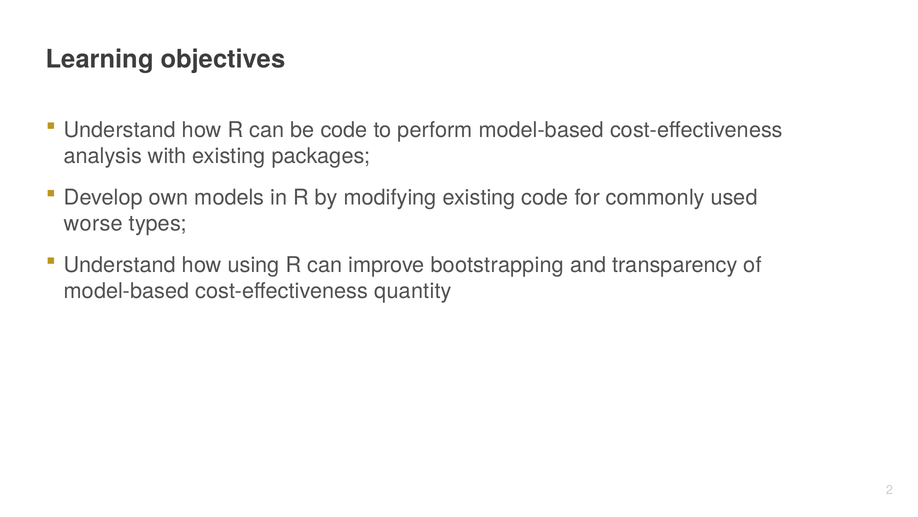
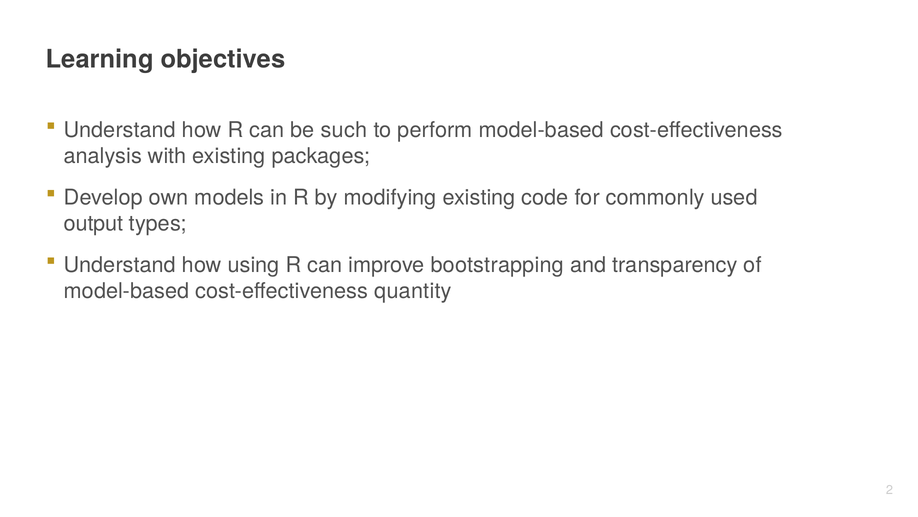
be code: code -> such (344, 130)
worse: worse -> output (94, 223)
